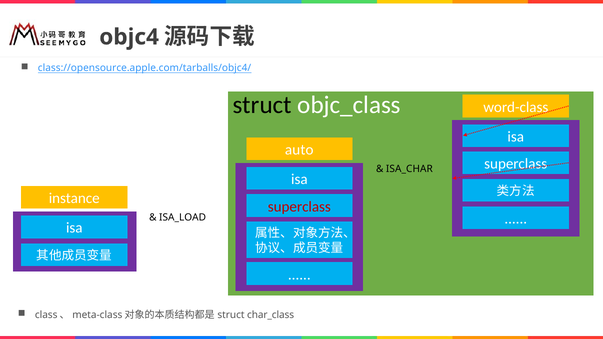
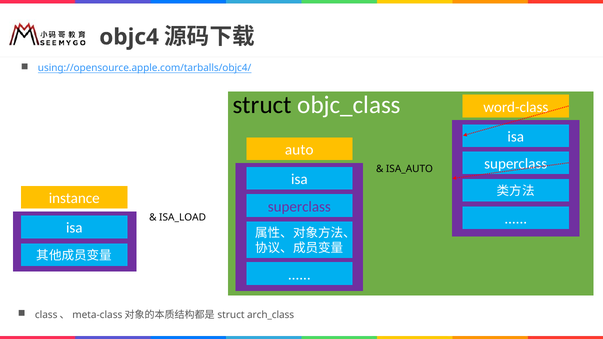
class://opensource.apple.com/tarballs/objc4/: class://opensource.apple.com/tarballs/objc4/ -> using://opensource.apple.com/tarballs/objc4/ (145, 68)
ISA_CHAR: ISA_CHAR -> ISA_AUTO (409, 169)
superclass colour: red -> purple (299, 207)
char_class: char_class -> arch_class (271, 315)
